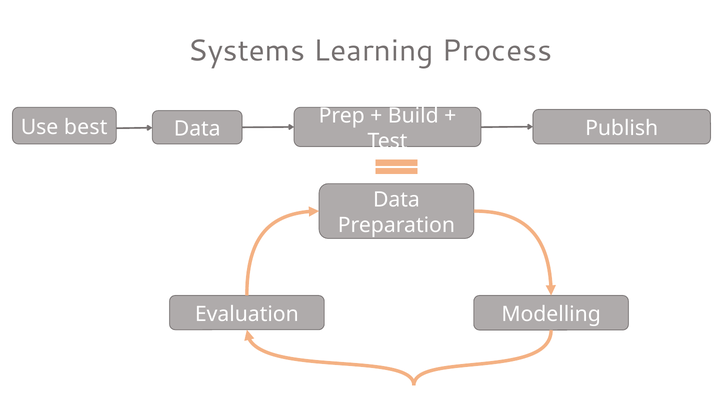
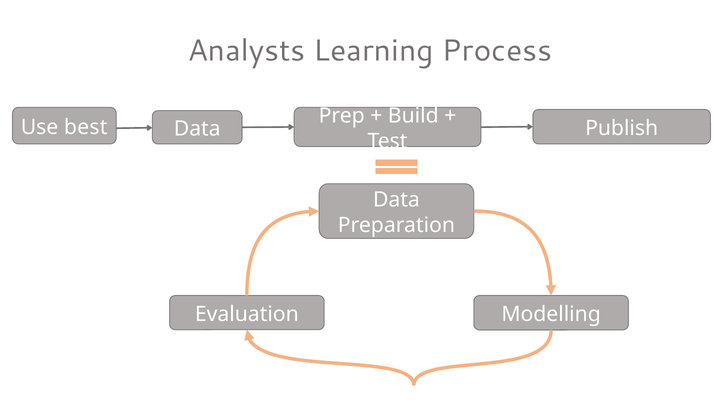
Systems: Systems -> Analysts (246, 51)
